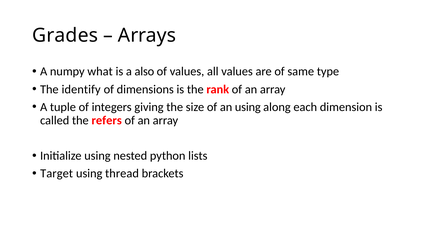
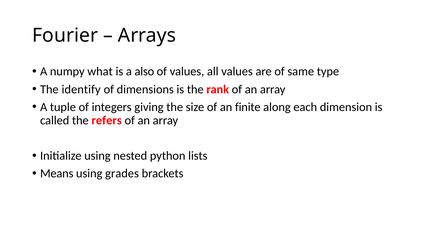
Grades: Grades -> Fourier (65, 35)
an using: using -> finite (248, 107)
Target: Target -> Means (57, 173)
thread: thread -> grades (122, 173)
